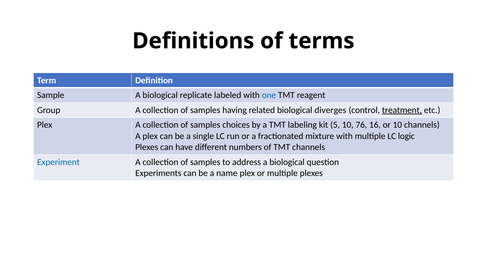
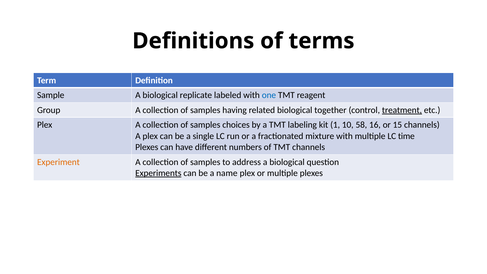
diverges: diverges -> together (330, 110)
5: 5 -> 1 (335, 125)
76: 76 -> 58 (361, 125)
or 10: 10 -> 15 (397, 125)
logic: logic -> time (406, 136)
Experiment colour: blue -> orange (58, 162)
Experiments underline: none -> present (158, 173)
